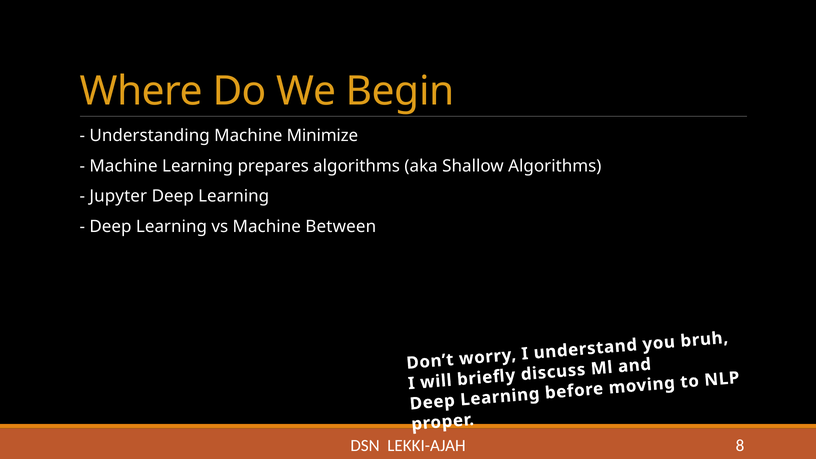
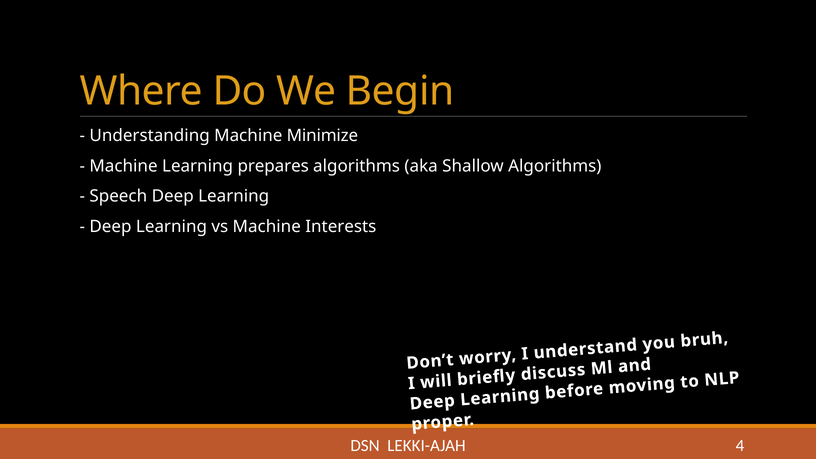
Jupyter: Jupyter -> Speech (118, 196)
Between: Between -> Interests (341, 226)
8: 8 -> 4 (740, 446)
